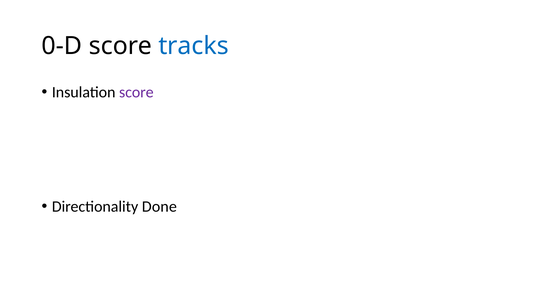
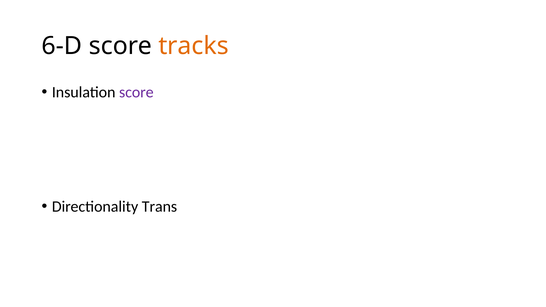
0-D: 0-D -> 6-D (62, 46)
tracks colour: blue -> orange (194, 46)
Done: Done -> Trans (159, 207)
